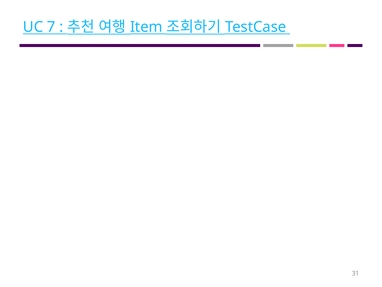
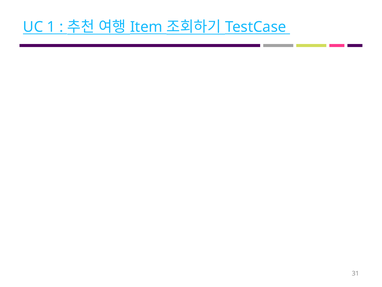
7: 7 -> 1 (51, 27)
